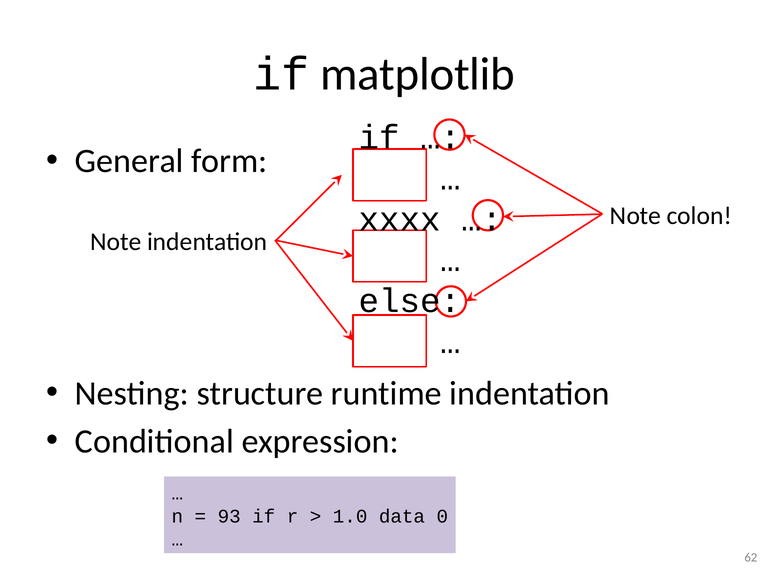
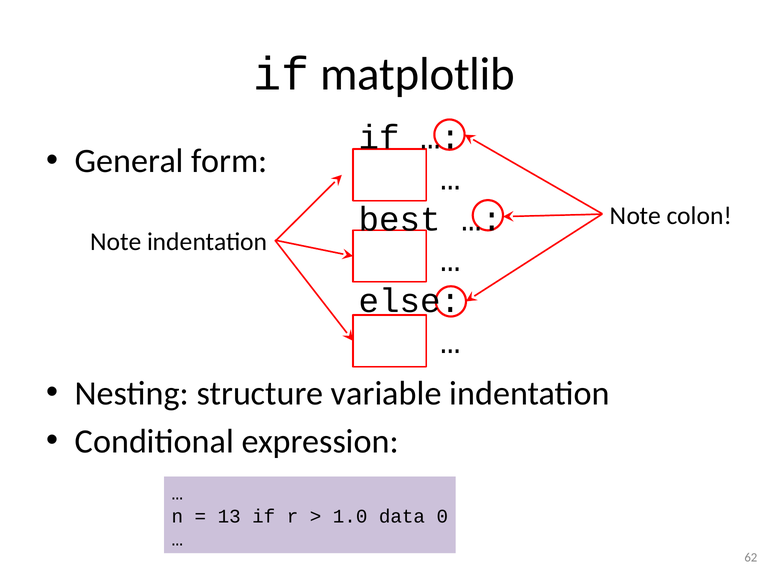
xxxx: xxxx -> best (400, 219)
runtime: runtime -> variable (386, 393)
93: 93 -> 13 (229, 516)
